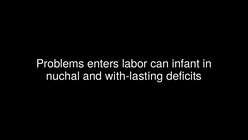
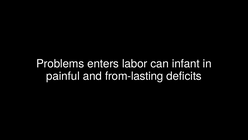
nuchal: nuchal -> painful (63, 76)
with-lasting: with-lasting -> from-lasting (134, 76)
